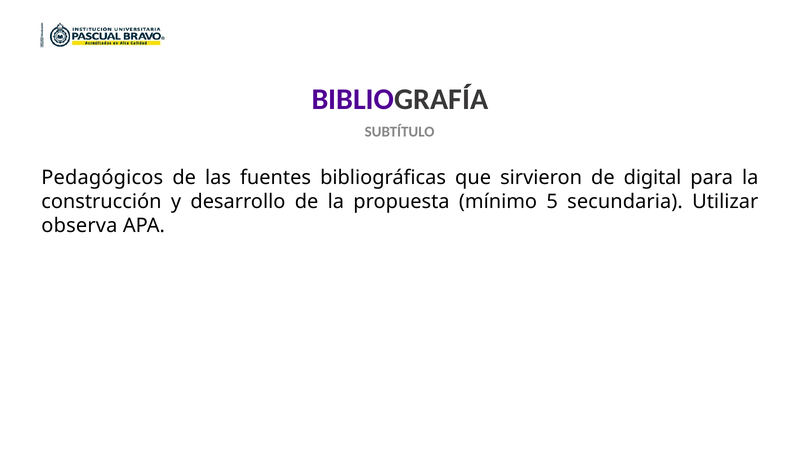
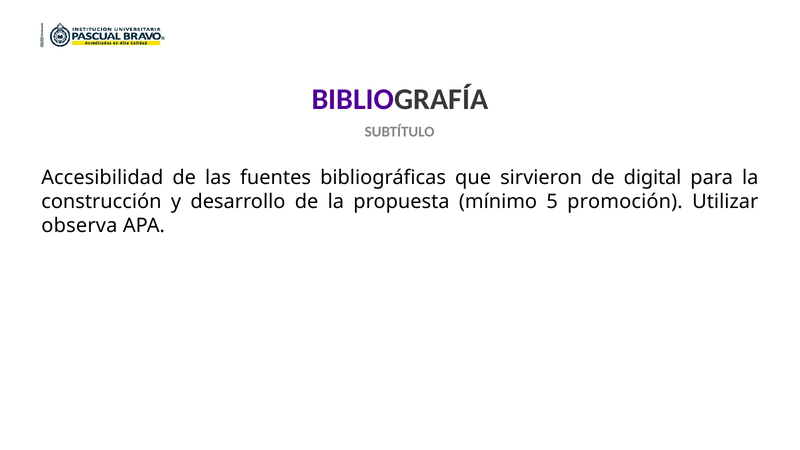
Pedagógicos: Pedagógicos -> Accesibilidad (102, 178)
secundaria: secundaria -> promoción (625, 202)
